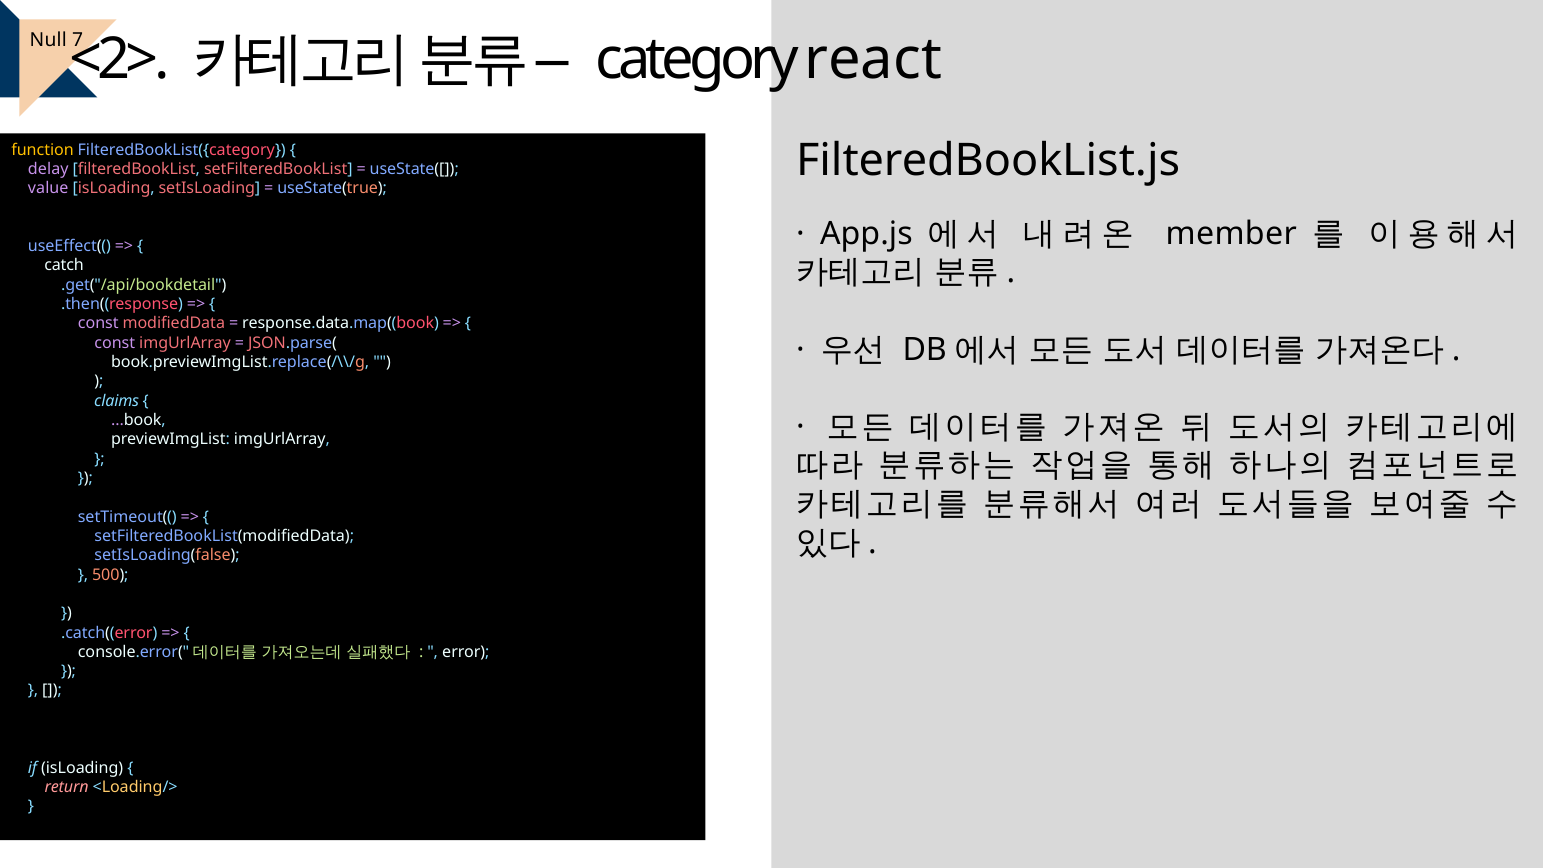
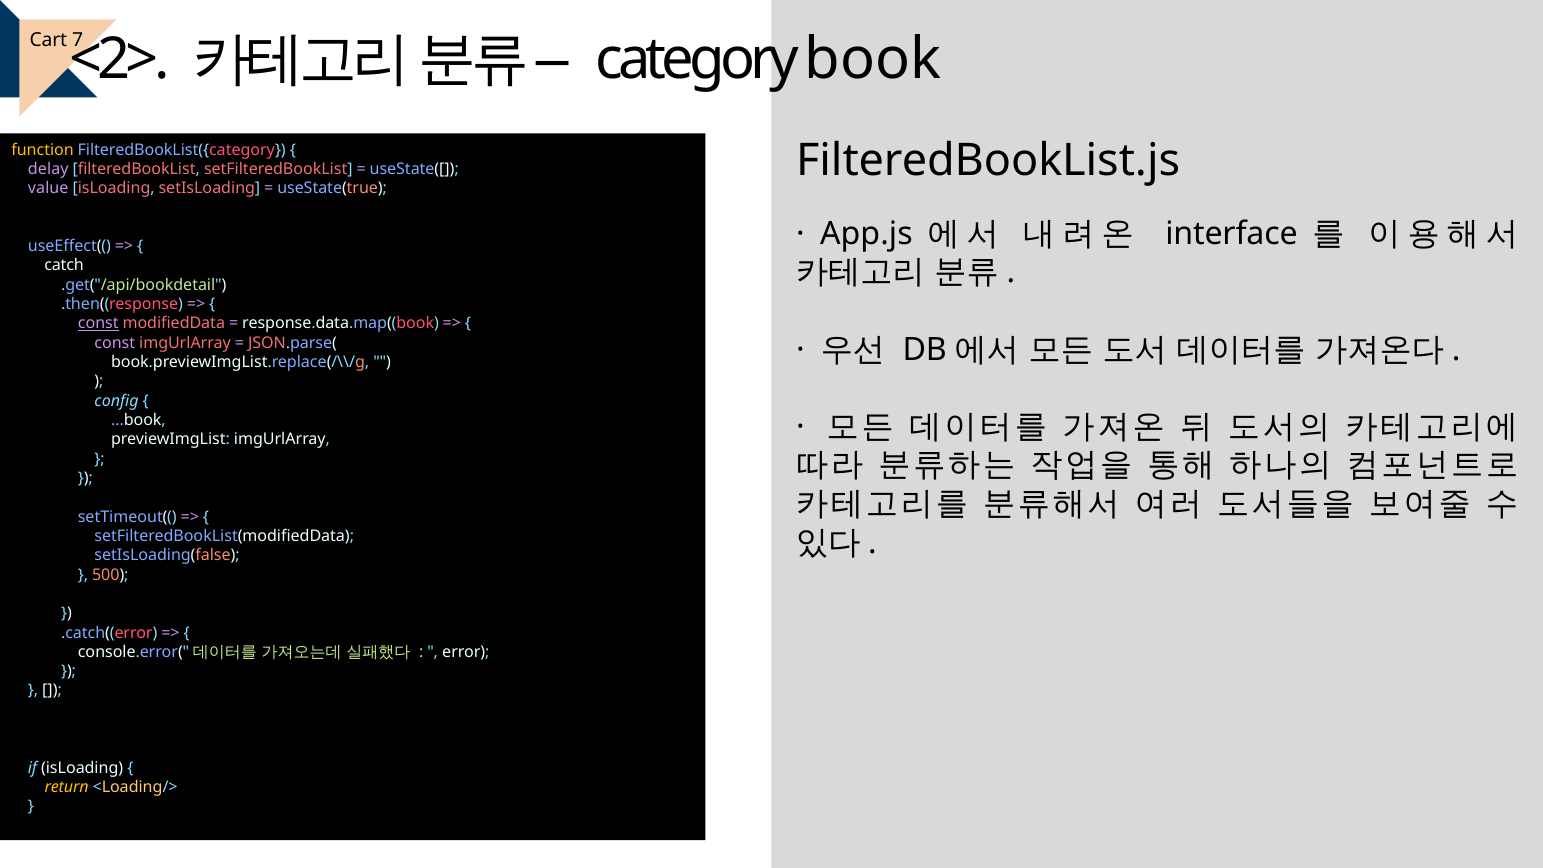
Null: Null -> Cart (48, 40)
react: react -> book (873, 60)
member: member -> interface (1231, 234)
const underline: none -> present (98, 324)
claims: claims -> config (117, 401)
return colour: pink -> yellow (67, 787)
